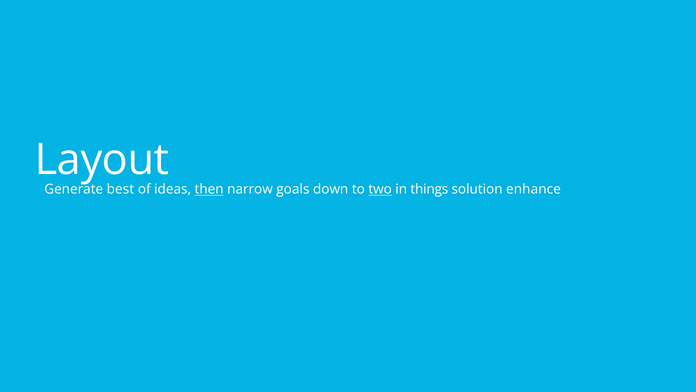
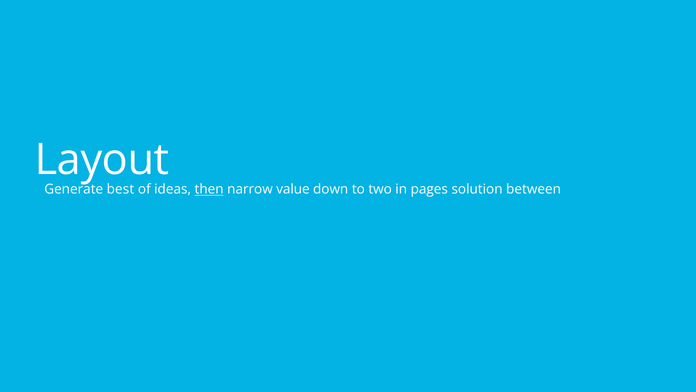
goals: goals -> value (293, 189)
two underline: present -> none (380, 189)
things: things -> pages (429, 189)
enhance: enhance -> between (534, 189)
